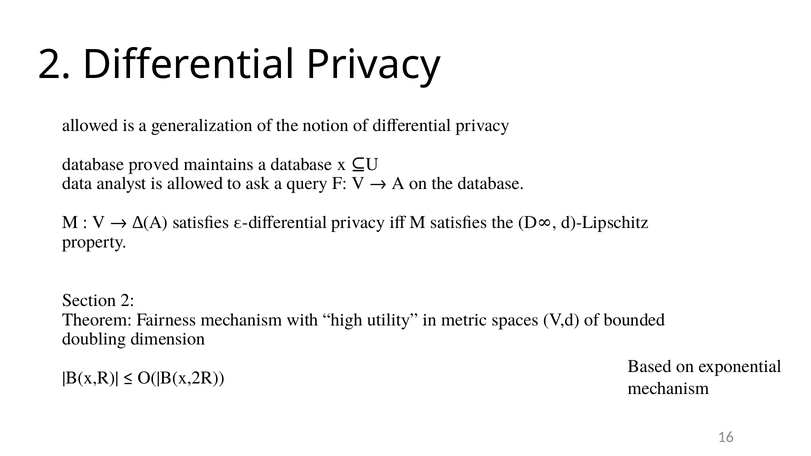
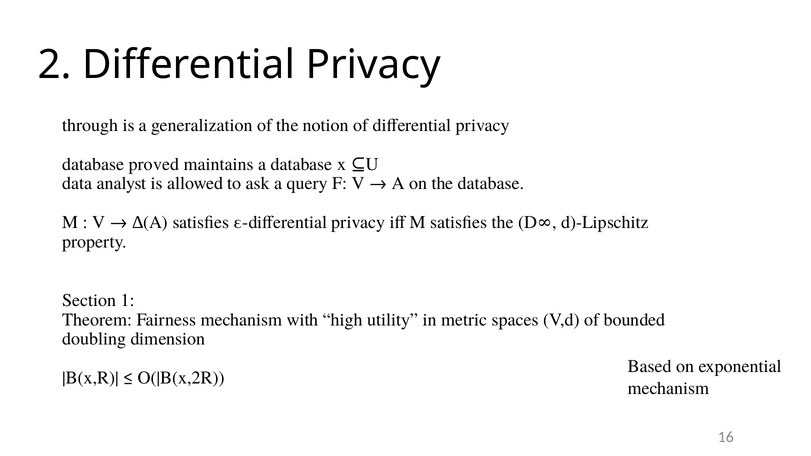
allowed: allowed -> through (90, 125)
Section 2: 2 -> 1 (128, 300)
